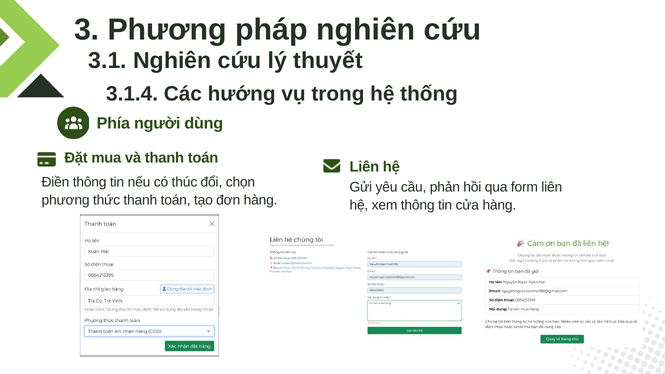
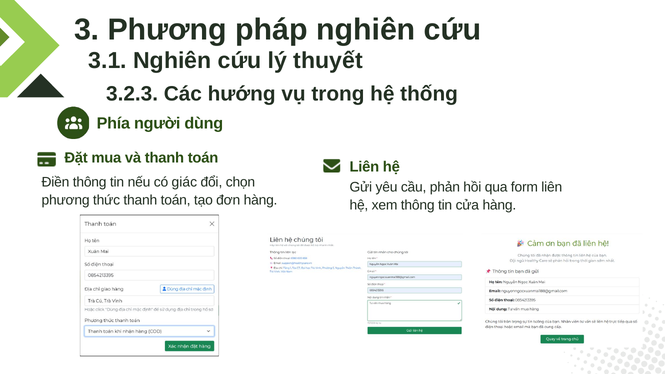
3.1.4: 3.1.4 -> 3.2.3 (132, 94)
thúc: thúc -> giác (184, 182)
